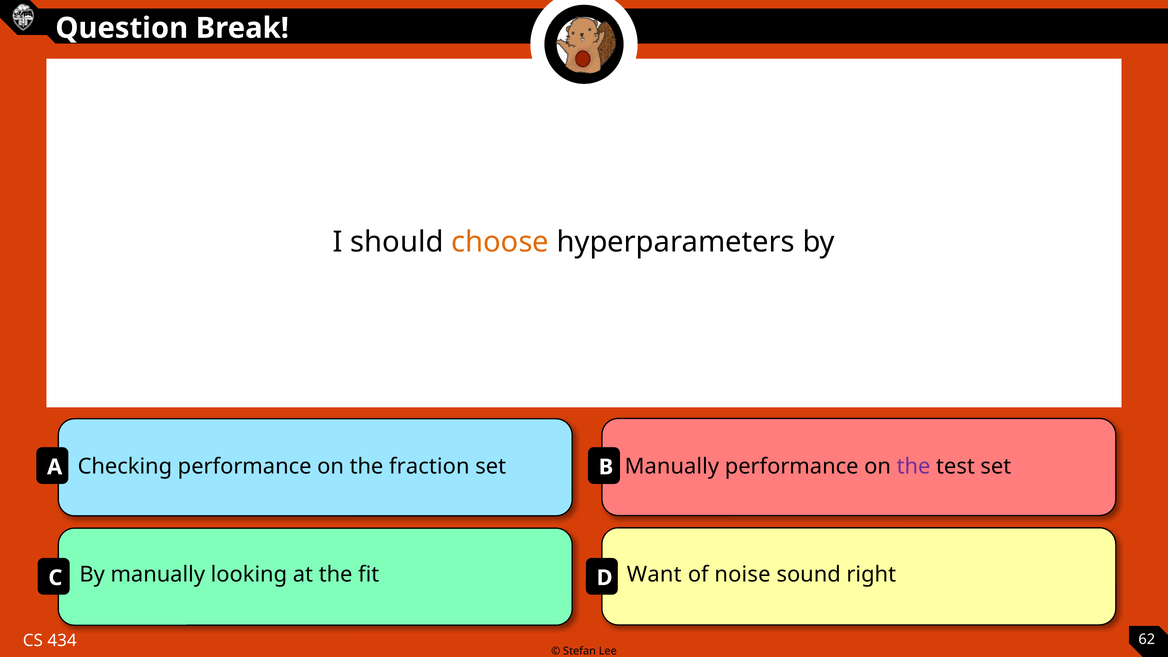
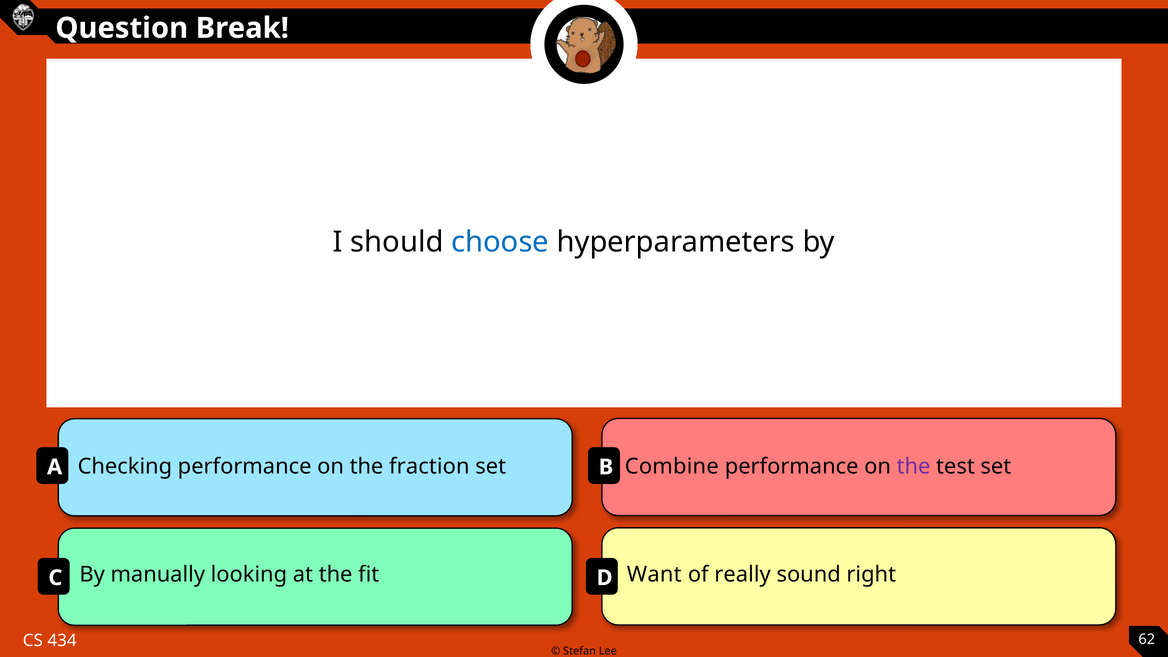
choose colour: orange -> blue (500, 242)
set Manually: Manually -> Combine (672, 467)
noise: noise -> really (743, 575)
